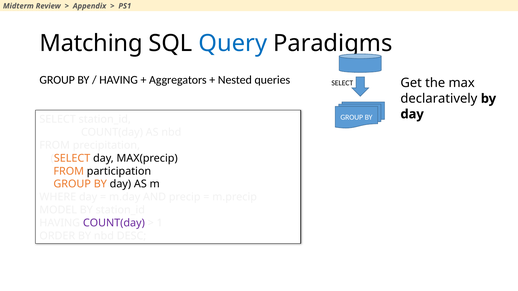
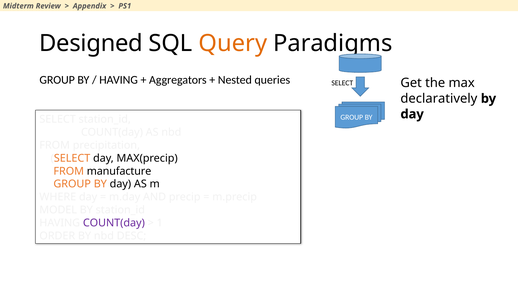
Matching: Matching -> Designed (91, 44)
Query colour: blue -> orange (233, 44)
participation: participation -> manufacture (119, 171)
